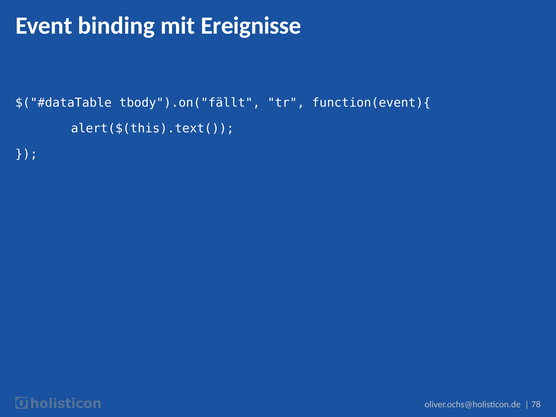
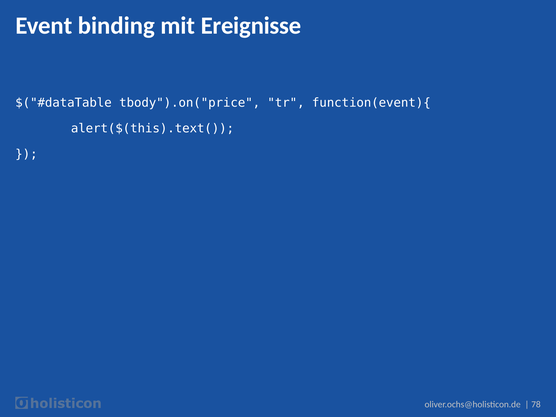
tbody").on("fällt: tbody").on("fällt -> tbody").on("price (190, 103)
